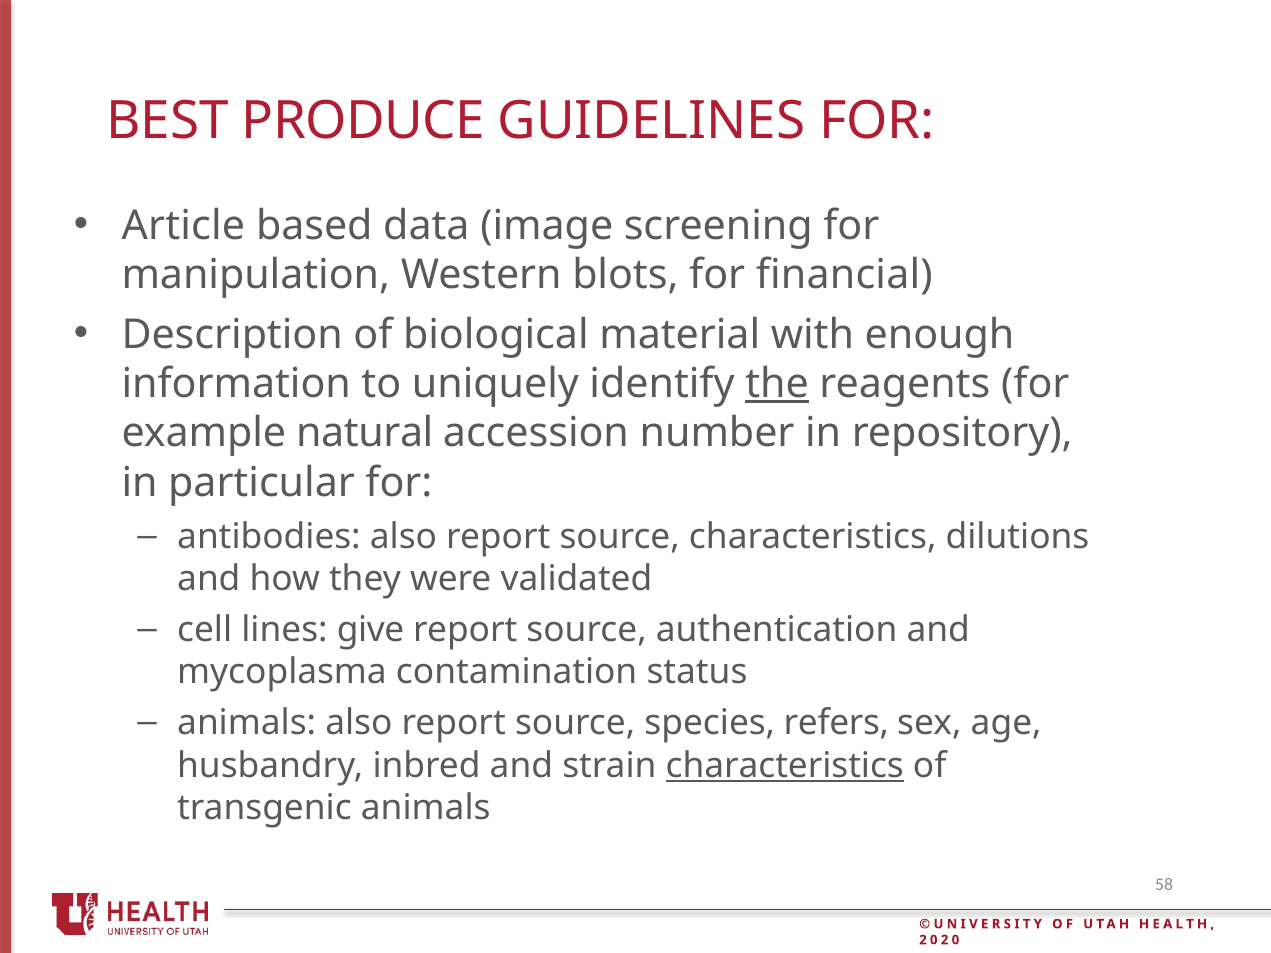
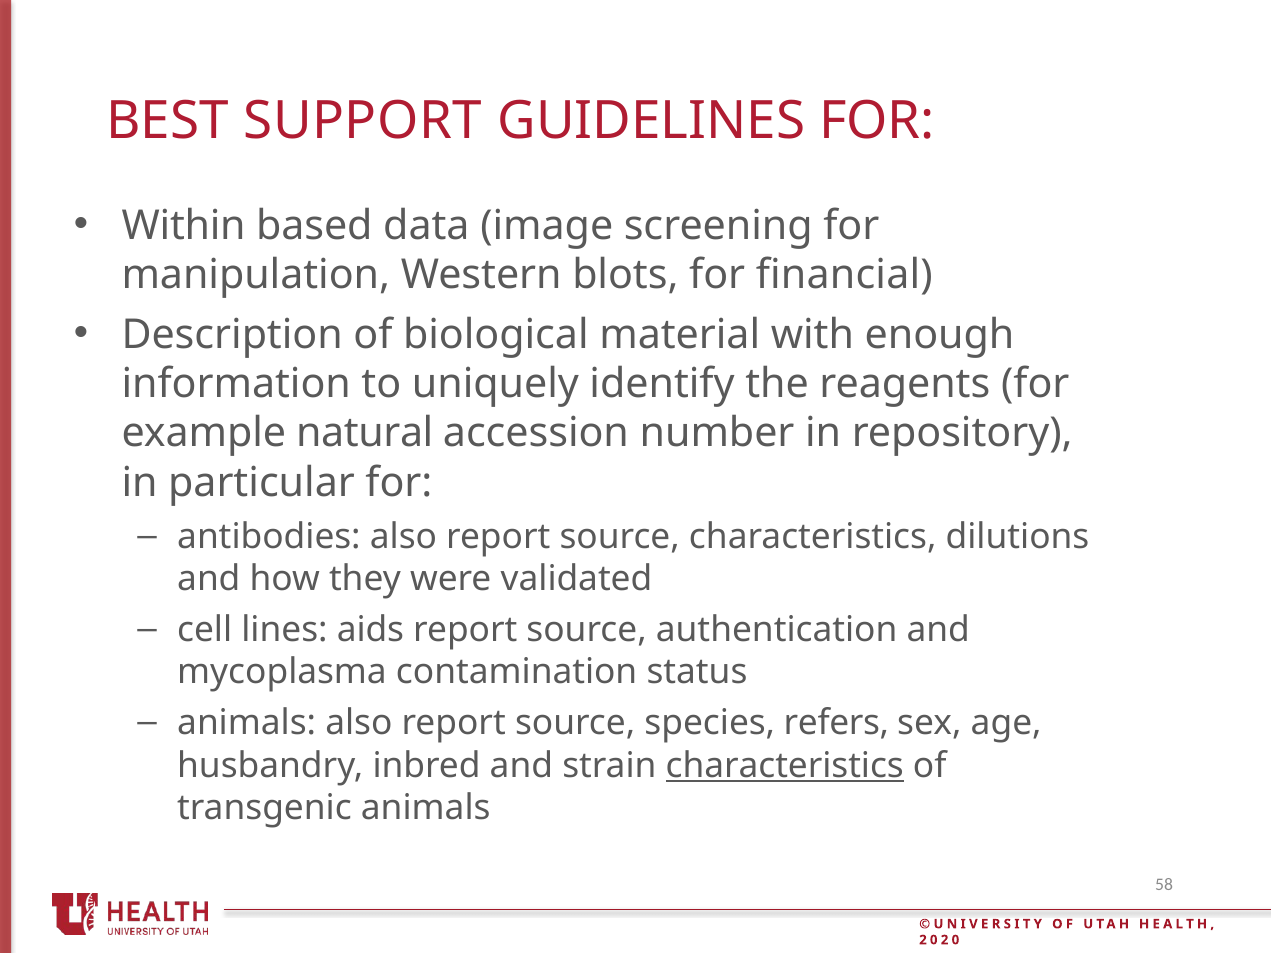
PRODUCE: PRODUCE -> SUPPORT (363, 121)
Article: Article -> Within (184, 226)
the underline: present -> none (777, 384)
give: give -> aids (370, 630)
